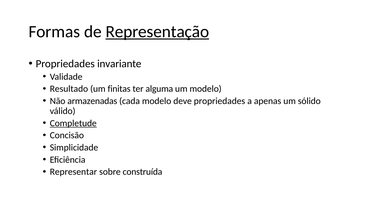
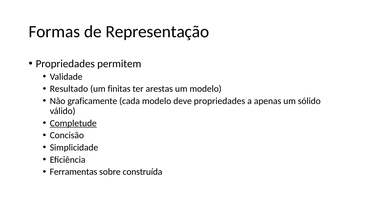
Representação underline: present -> none (157, 32)
invariante: invariante -> permitem (119, 64)
alguma: alguma -> arestas (159, 89)
armazenadas: armazenadas -> graficamente (92, 101)
Representar: Representar -> Ferramentas (74, 171)
